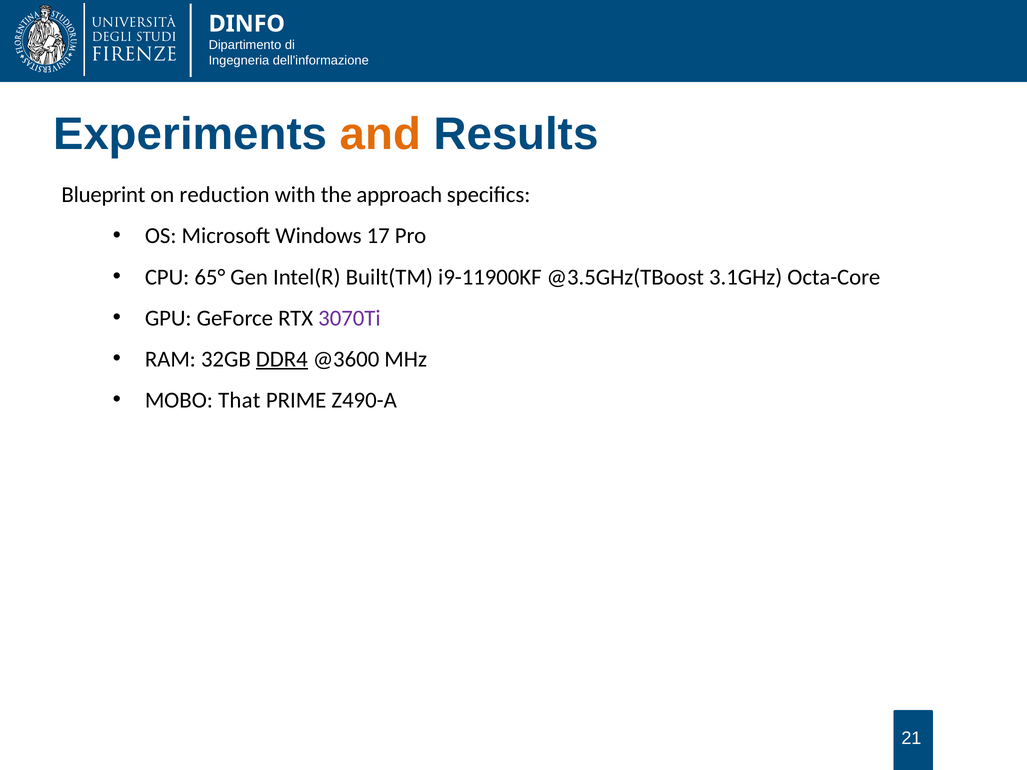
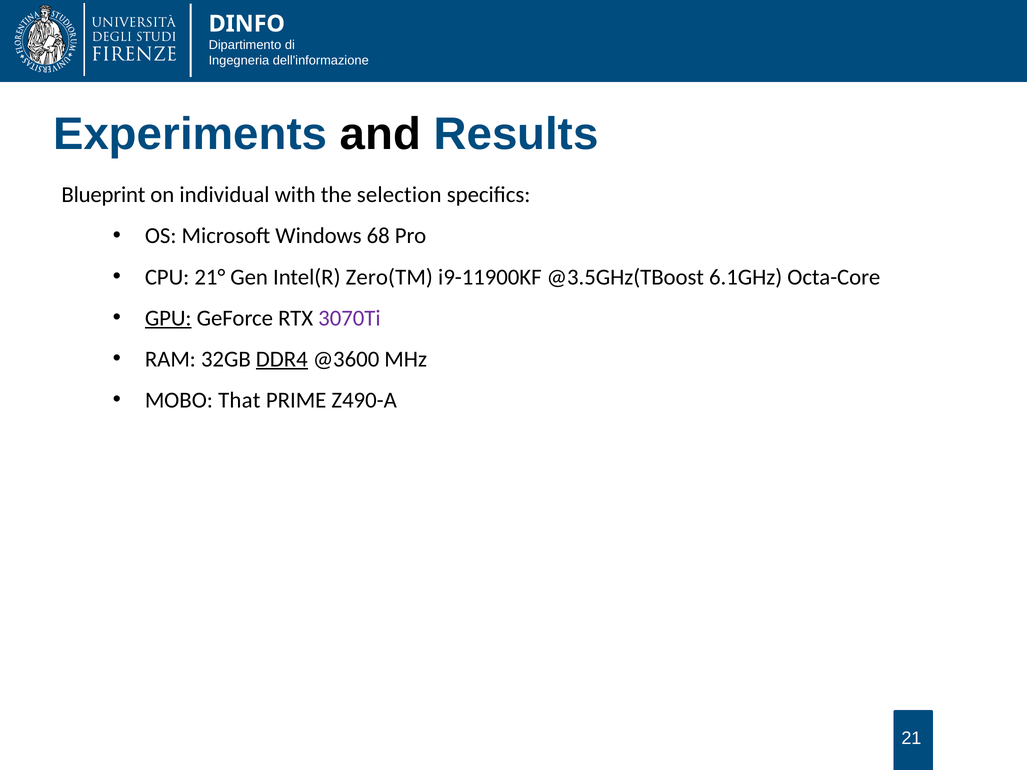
and colour: orange -> black (380, 134)
reduction: reduction -> individual (224, 195)
approach: approach -> selection (399, 195)
17: 17 -> 68 (378, 236)
65°: 65° -> 21° (210, 277)
Built(TM: Built(TM -> Zero(TM (389, 277)
3.1GHz: 3.1GHz -> 6.1GHz (746, 277)
GPU underline: none -> present (168, 318)
